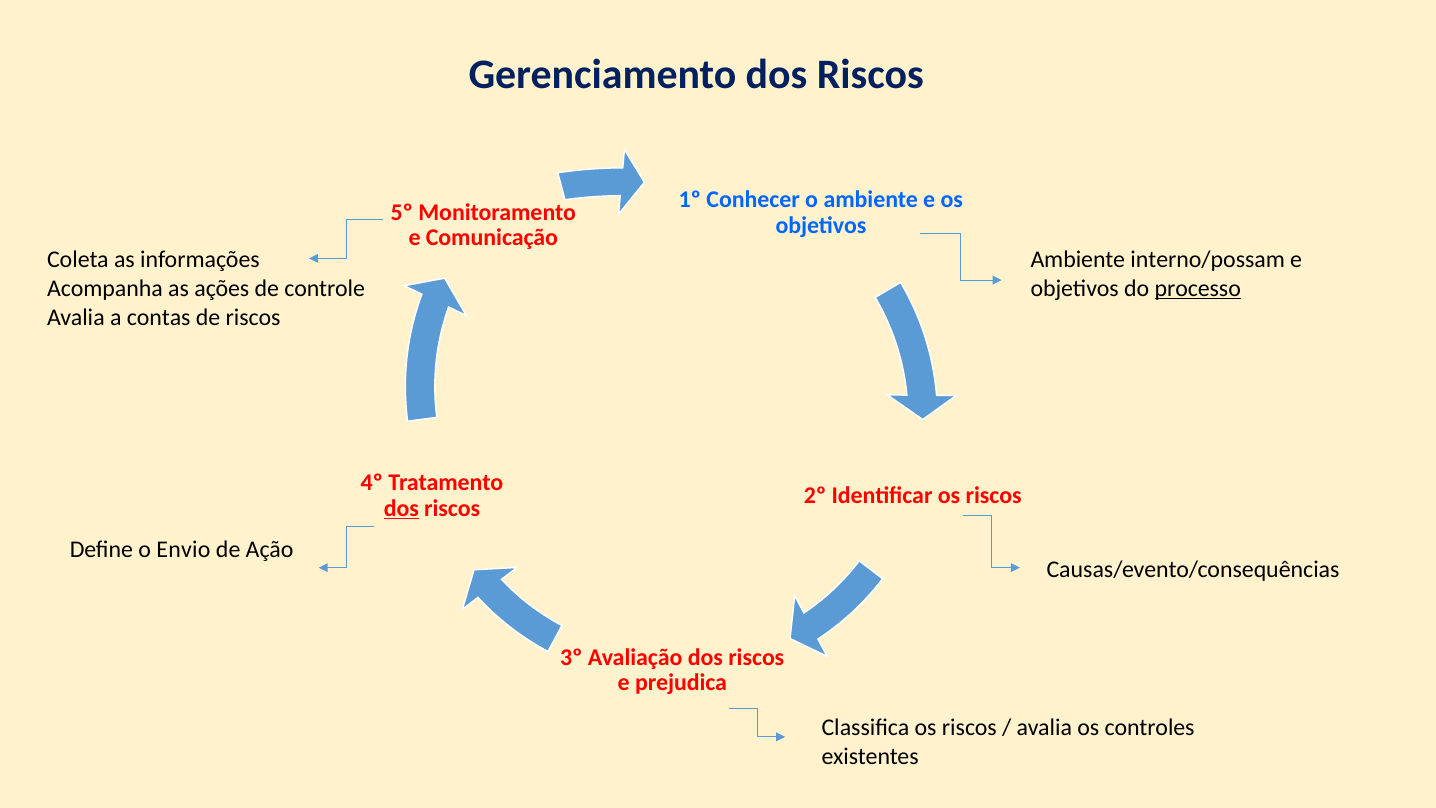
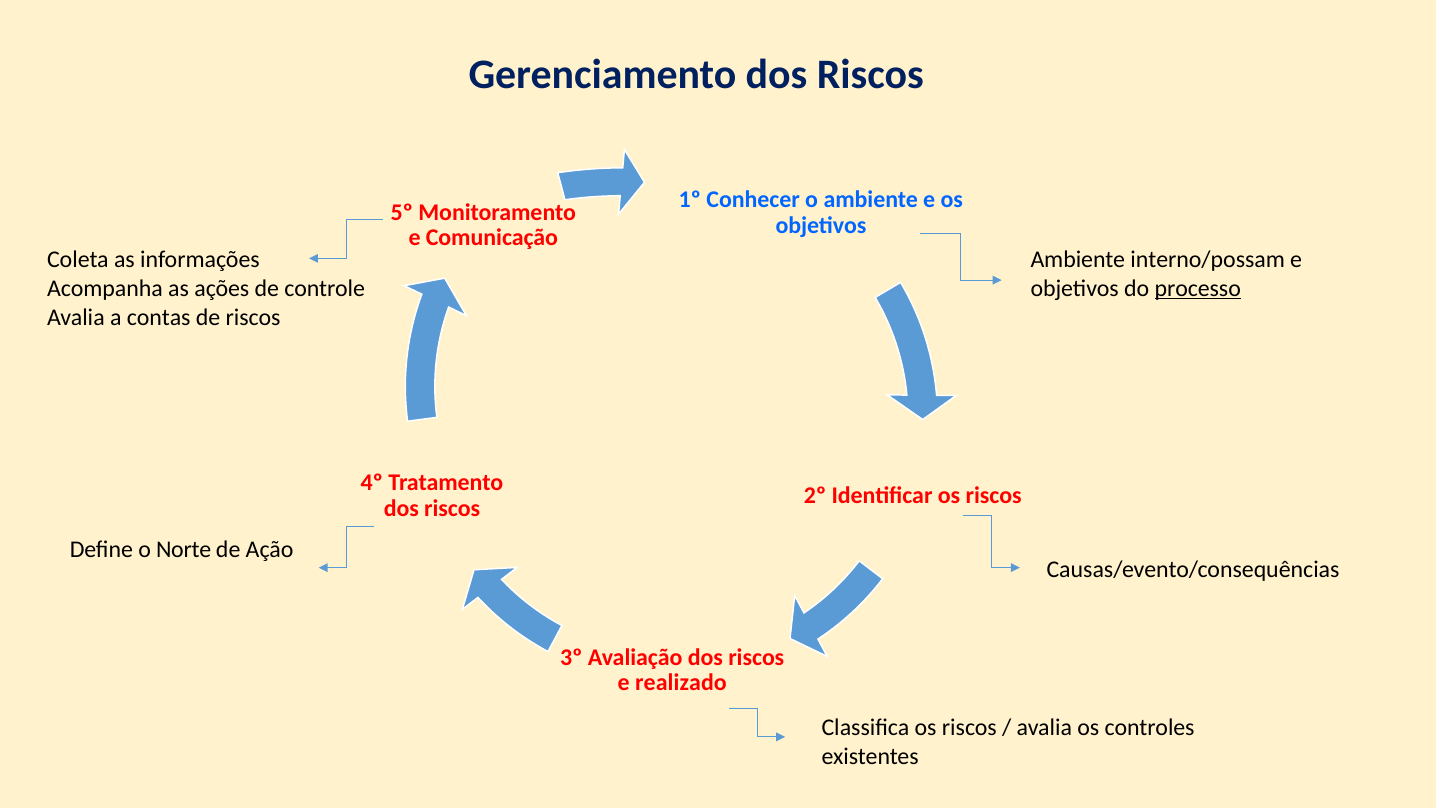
dos underline: present -> none (401, 508)
Envio: Envio -> Norte (184, 549)
prejudica: prejudica -> realizado (681, 683)
